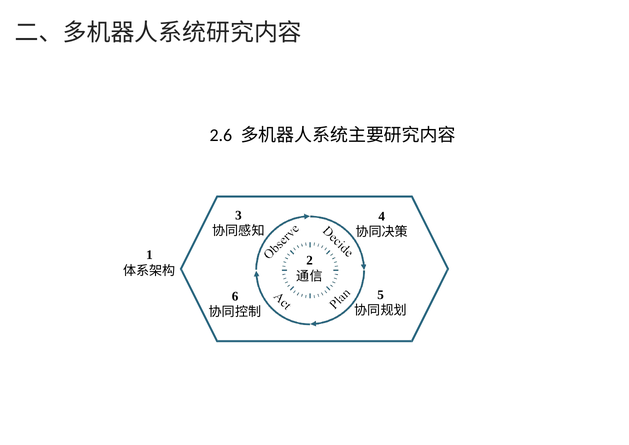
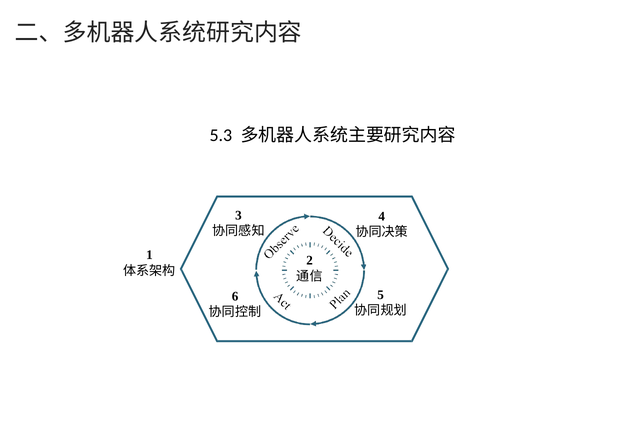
2.6: 2.6 -> 5.3 (221, 136)
